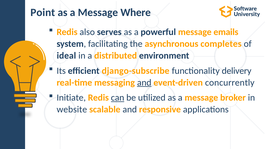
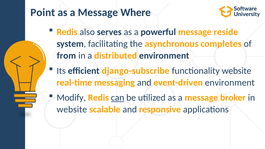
emails: emails -> reside (226, 32)
ideal: ideal -> from (66, 56)
functionality delivery: delivery -> website (237, 71)
and underline: present -> none (144, 83)
event-driven concurrently: concurrently -> environment (230, 83)
Initiate: Initiate -> Modify (71, 98)
